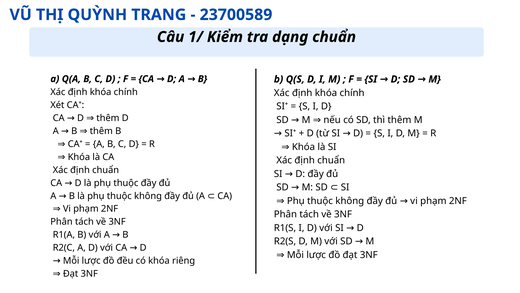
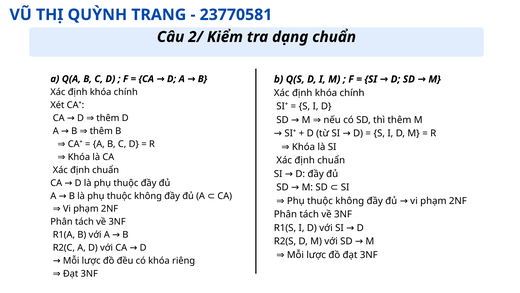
23700589: 23700589 -> 23770581 (236, 15)
1/: 1/ -> 2/ (196, 37)
